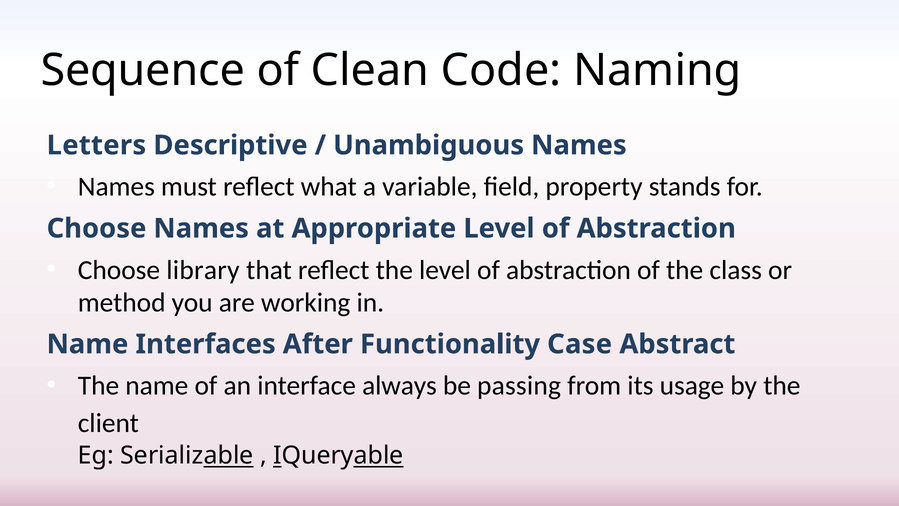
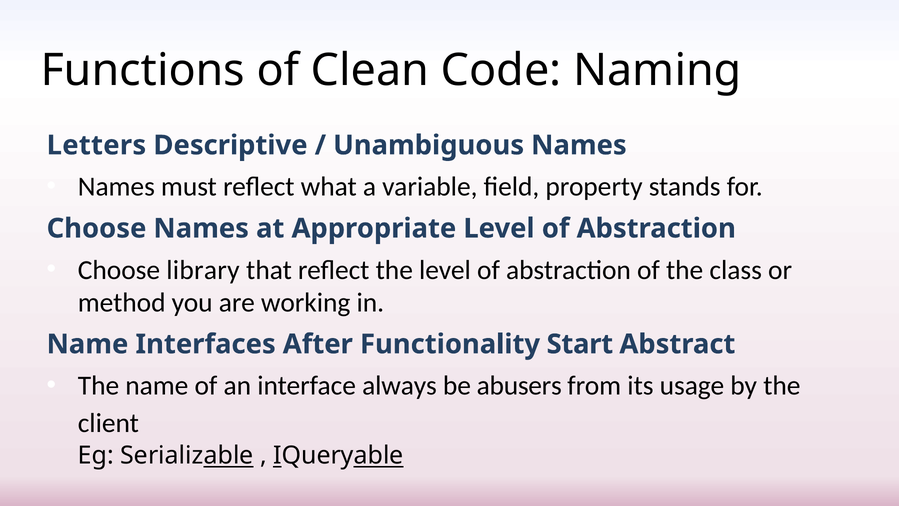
Sequence: Sequence -> Functions (143, 71)
Case: Case -> Start (580, 344)
passing: passing -> abusers (519, 386)
